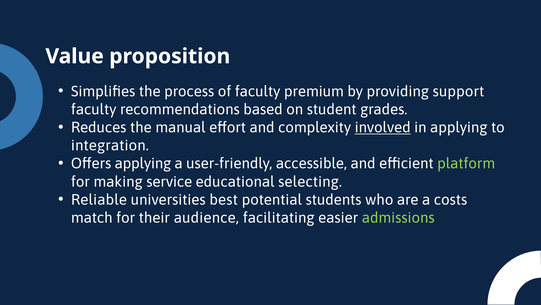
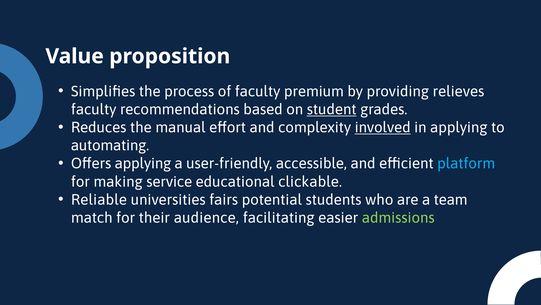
support: support -> relieves (458, 91)
student underline: none -> present (332, 109)
integration: integration -> automating (110, 145)
platform colour: light green -> light blue (466, 163)
selecting: selecting -> clickable (310, 181)
best: best -> fairs (224, 199)
costs: costs -> team (451, 199)
